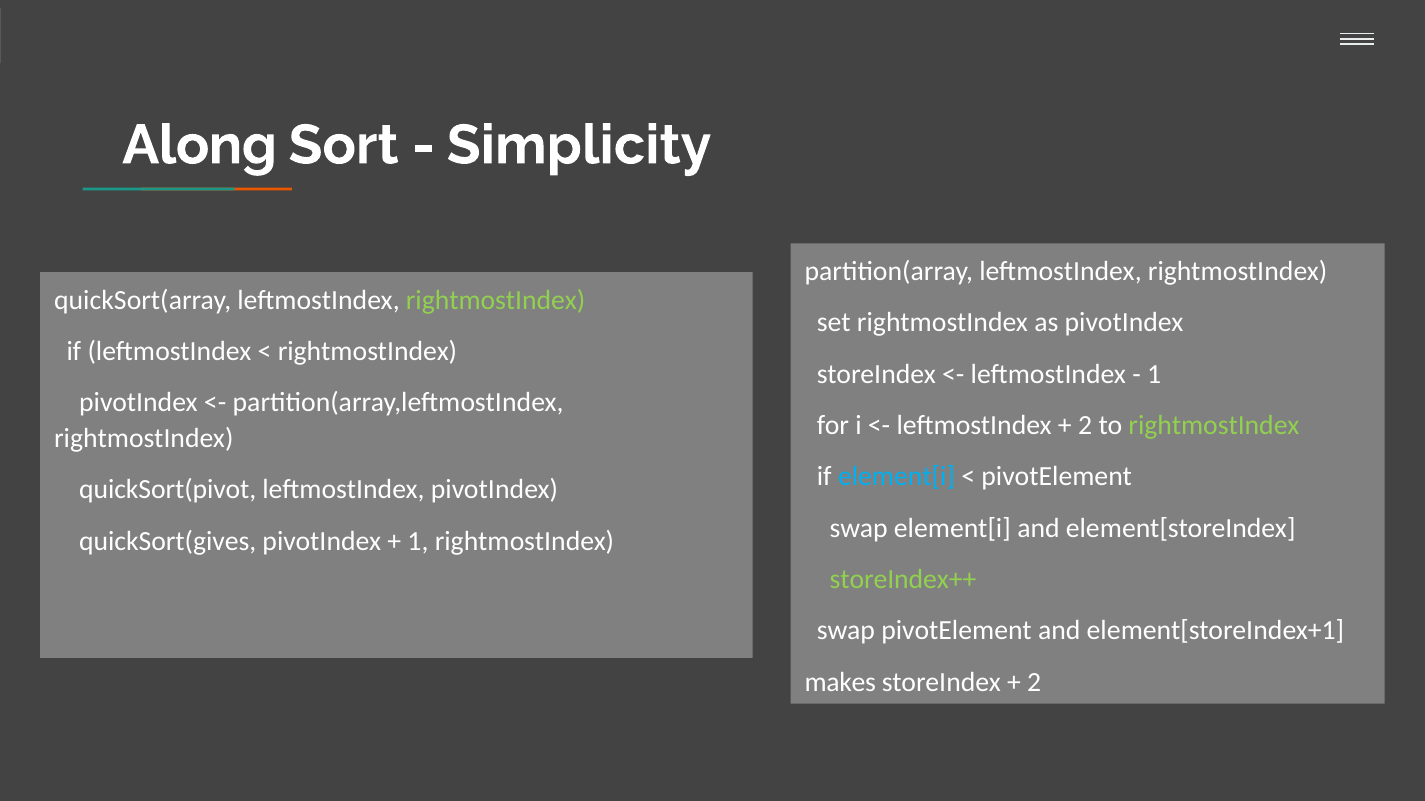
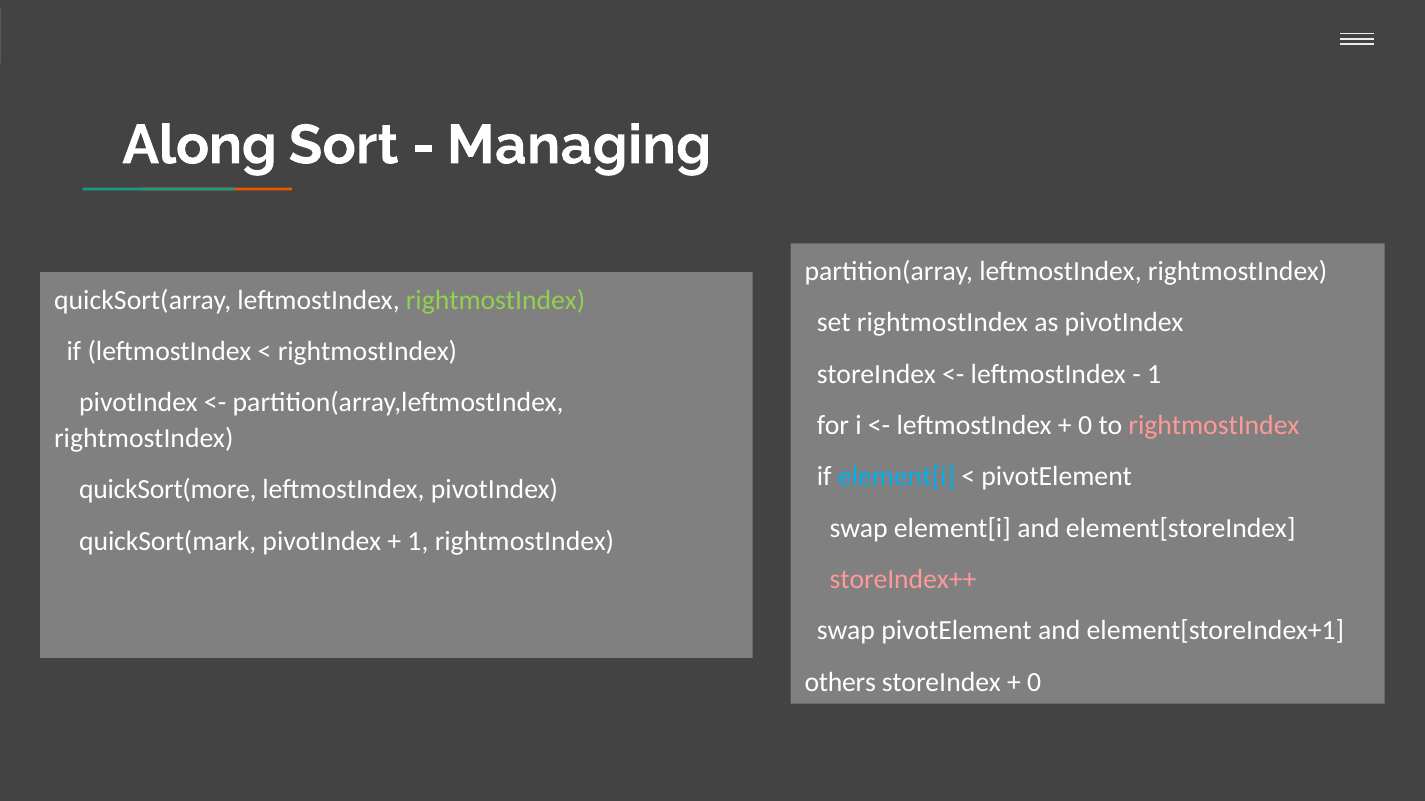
Simplicity: Simplicity -> Managing (579, 145)
2: 2 -> 0 (1085, 426)
rightmostIndex colour: light green -> pink (1214, 426)
quickSort(pivot: quickSort(pivot -> quickSort(more (168, 490)
quickSort(gives: quickSort(gives -> quickSort(mark (168, 541)
storeIndex++ colour: light green -> pink (903, 580)
makes: makes -> others (840, 683)
2: 2 -> 0 (1034, 683)
